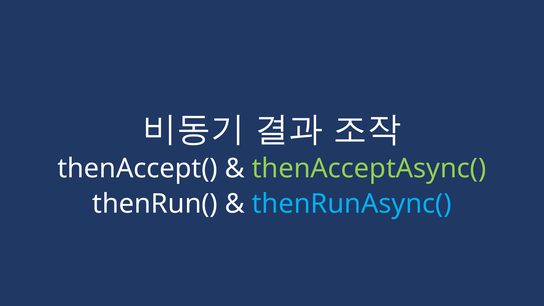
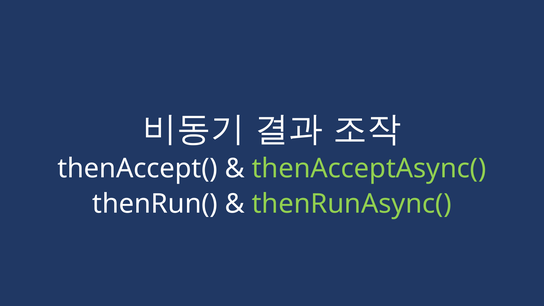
thenRunAsync( colour: light blue -> light green (352, 204)
